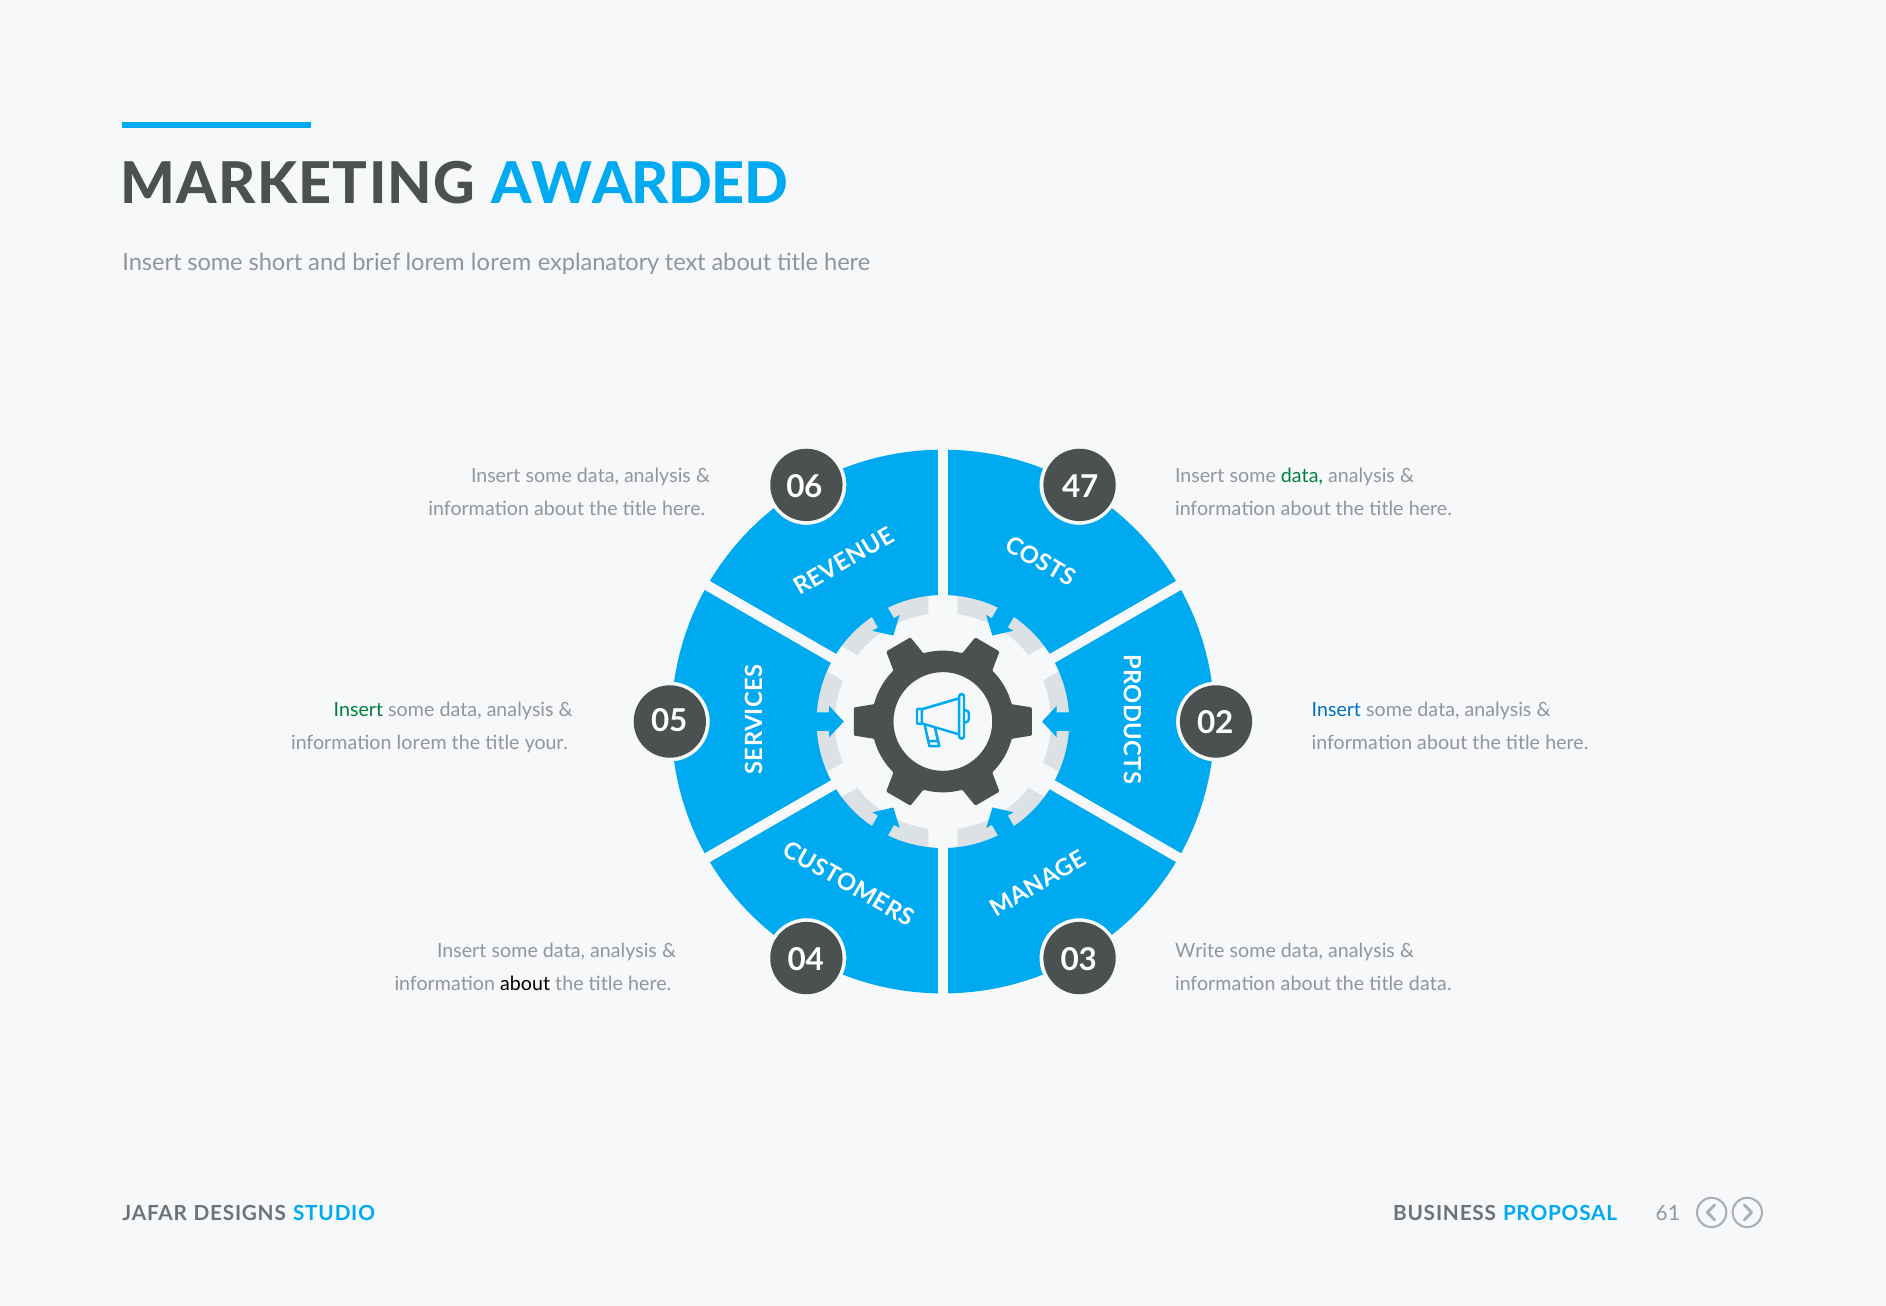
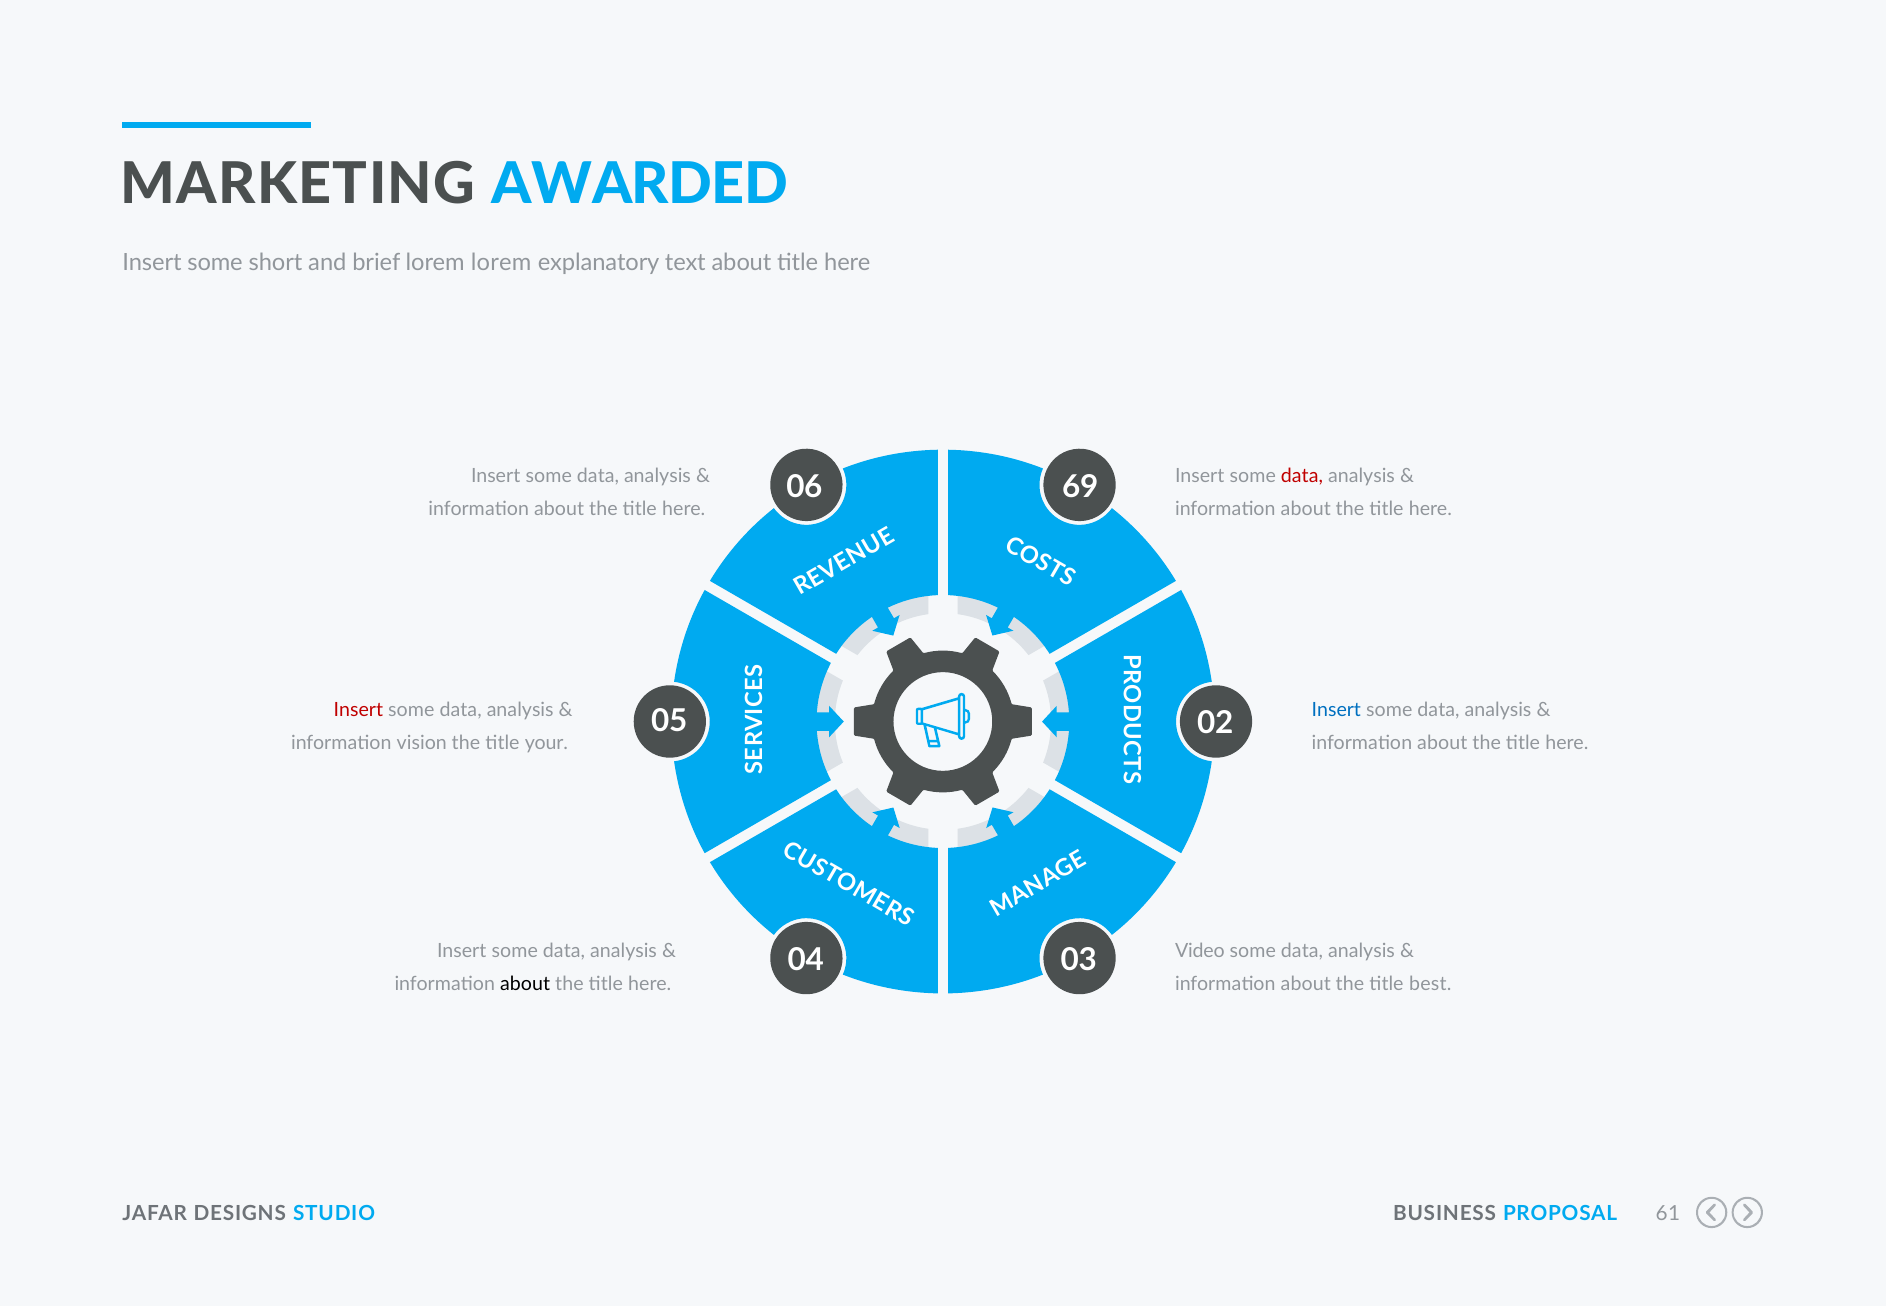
data colour: green -> red (1302, 476)
47: 47 -> 69 (1080, 487)
Insert colour: green -> red (358, 710)
information lorem: lorem -> vision (422, 742)
Write: Write -> Video (1200, 951)
title data: data -> best (1430, 984)
